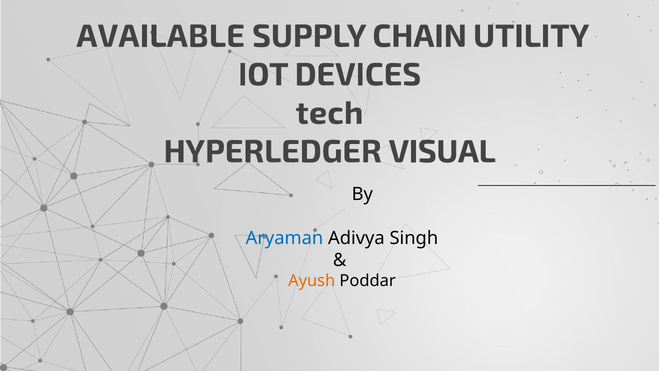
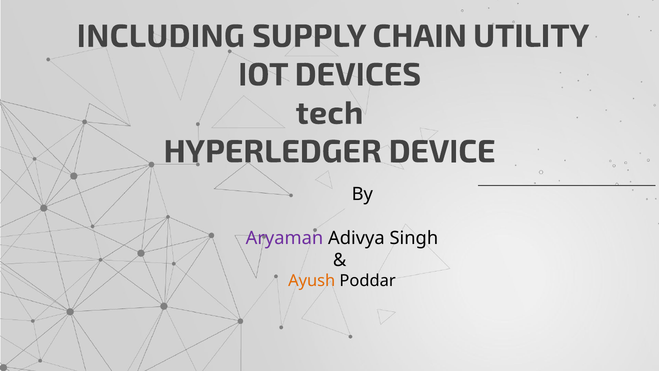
AVAILABLE: AVAILABLE -> INCLUDING (161, 36)
VISUAL: VISUAL -> DEVICE (442, 152)
Aryaman colour: blue -> purple (284, 238)
